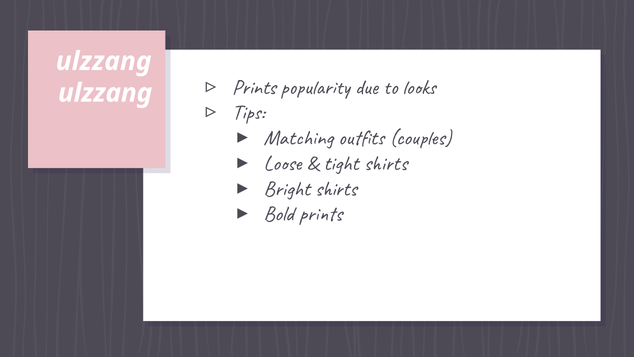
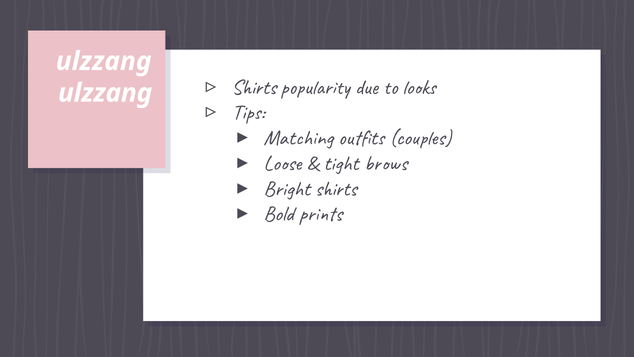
Prints: Prints -> Shirts (254, 87)
tight shirts: shirts -> brows (386, 163)
